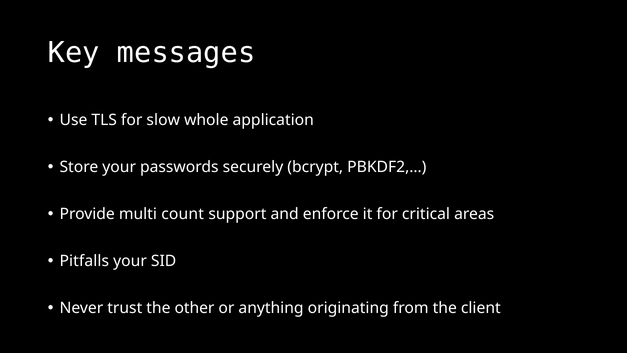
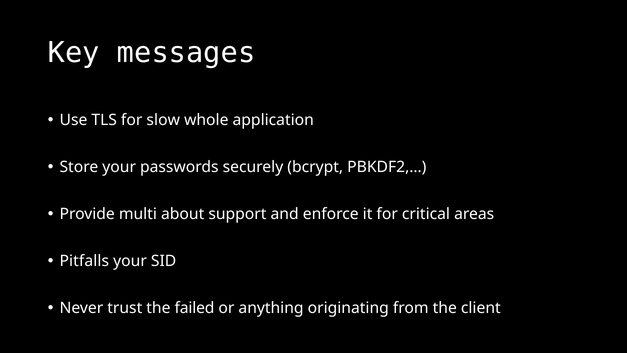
count: count -> about (183, 214)
other: other -> failed (195, 308)
